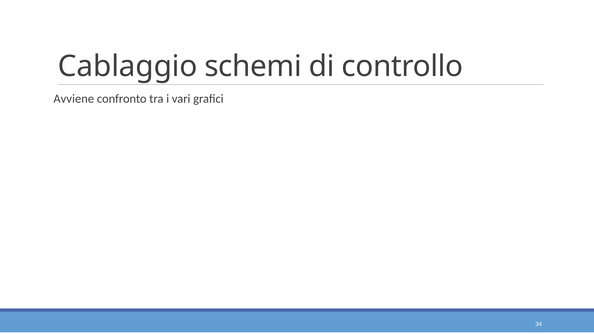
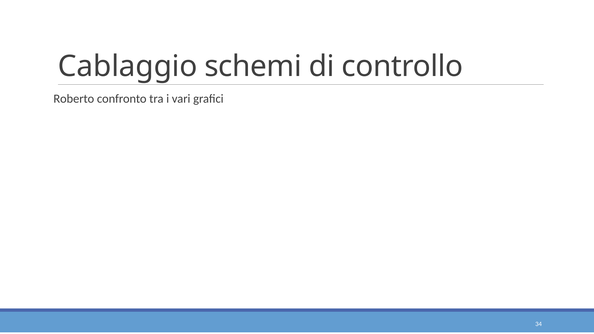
Avviene: Avviene -> Roberto (74, 99)
